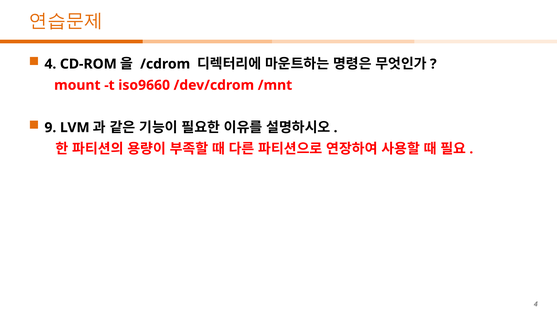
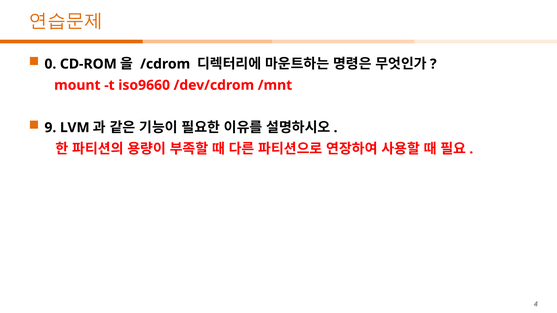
4: 4 -> 0 (50, 64)
